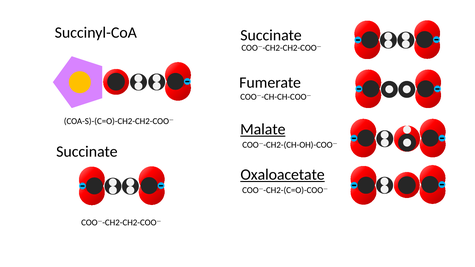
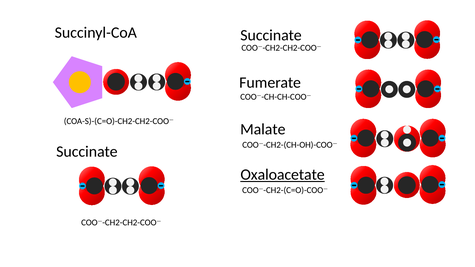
Malate underline: present -> none (263, 129)
